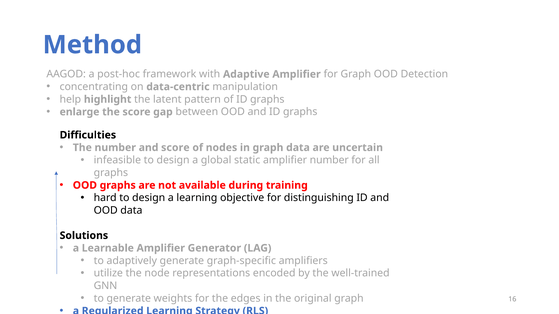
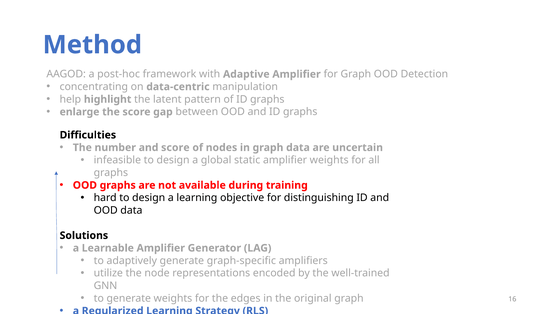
amplifier number: number -> weights (329, 160)
